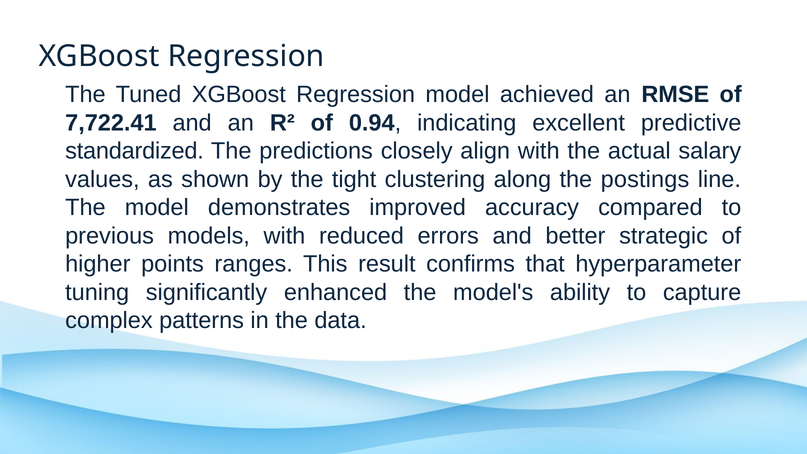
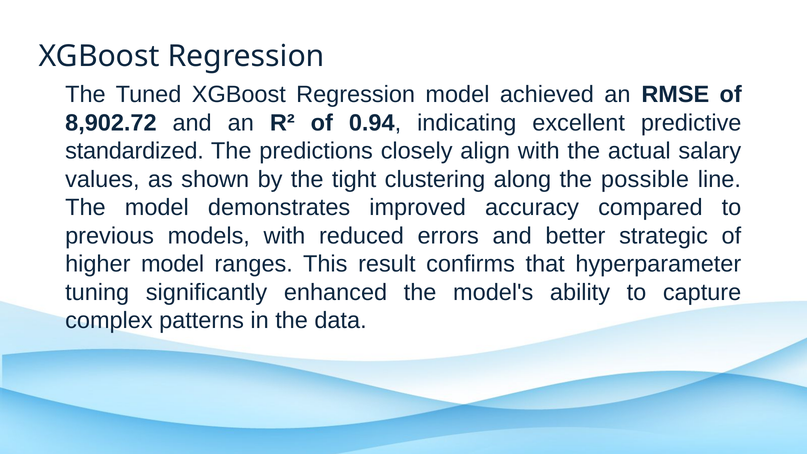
7,722.41: 7,722.41 -> 8,902.72 (111, 123)
postings: postings -> possible (645, 179)
higher points: points -> model (173, 264)
